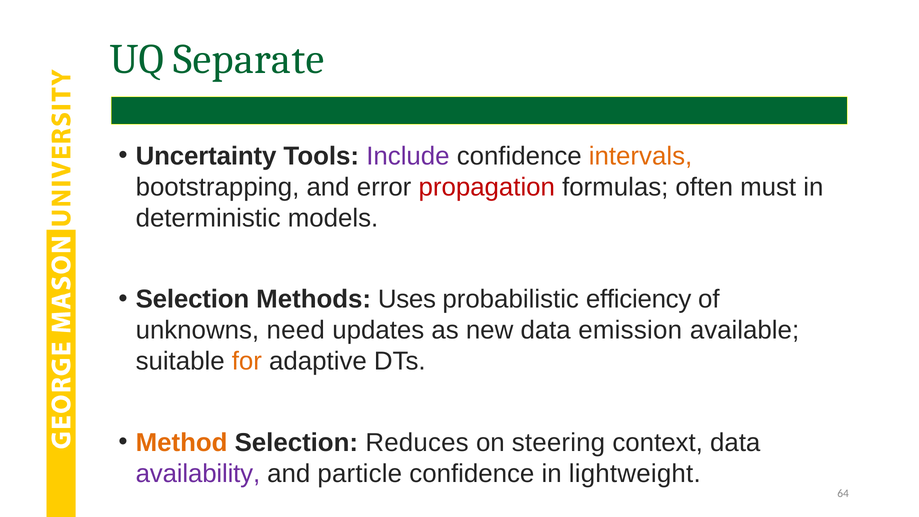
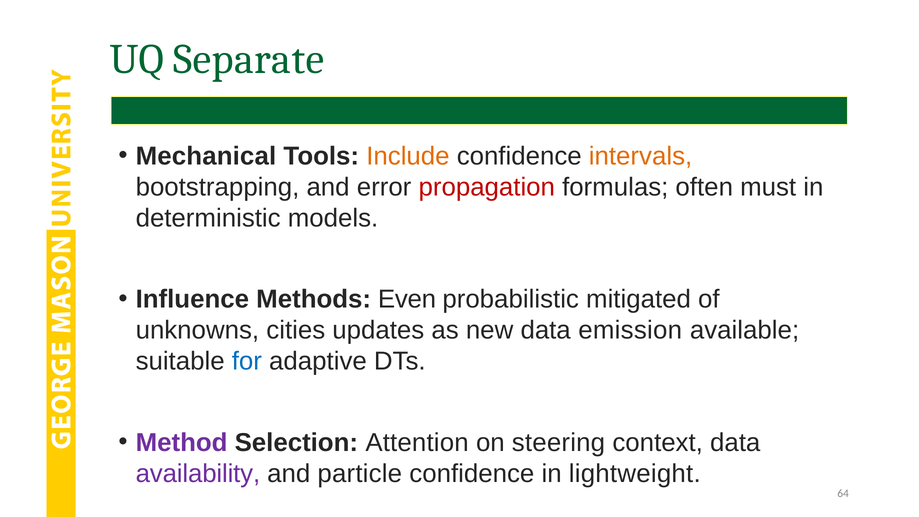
Uncertainty: Uncertainty -> Mechanical (206, 156)
Include colour: purple -> orange (408, 156)
Selection: Selection -> Influence (192, 299)
Uses: Uses -> Even (407, 299)
efficiency: efficiency -> mitigated (639, 299)
need: need -> cities (296, 330)
for colour: orange -> blue (247, 361)
Method colour: orange -> purple (182, 443)
Reduces: Reduces -> Attention (417, 443)
